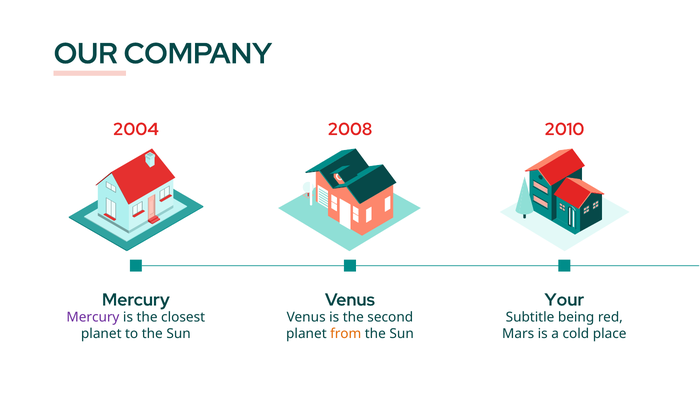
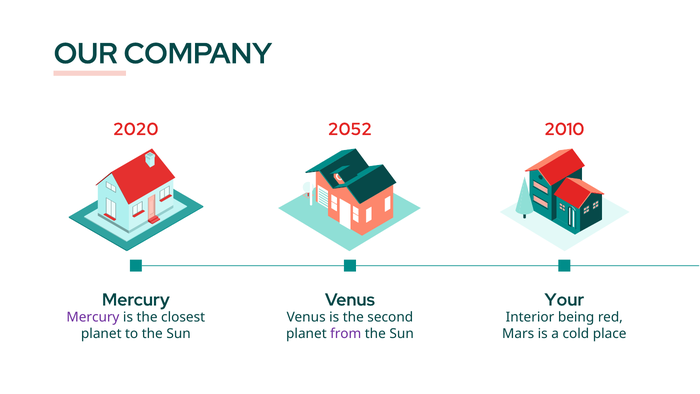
2004: 2004 -> 2020 (136, 129)
2008: 2008 -> 2052 (350, 129)
Subtitle: Subtitle -> Interior (530, 317)
from colour: orange -> purple (346, 333)
